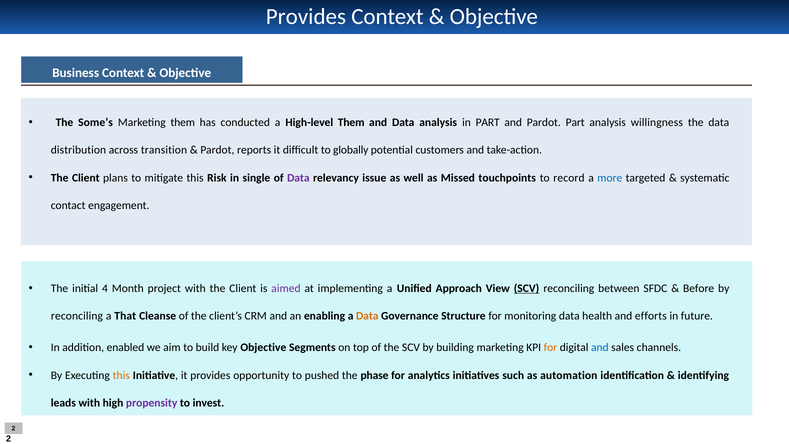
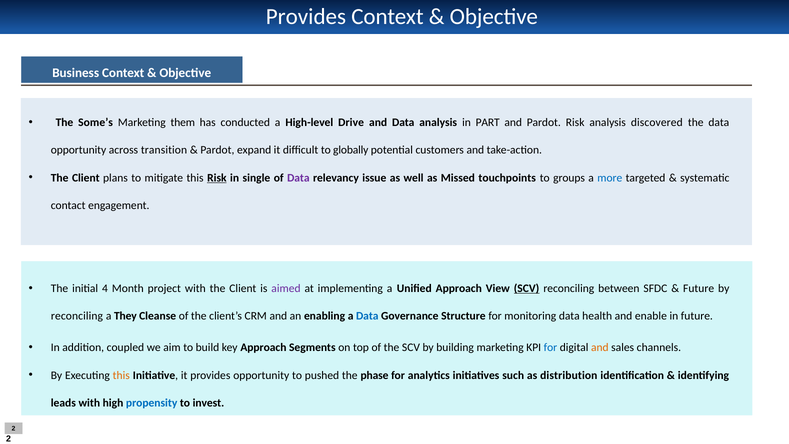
High-level Them: Them -> Drive (351, 122)
Pardot Part: Part -> Risk (575, 122)
willingness: willingness -> discovered (657, 122)
distribution: distribution -> opportunity (79, 150)
reports: reports -> expand (254, 150)
Risk underline: none -> present (217, 178)
record: record -> groups (569, 178)
Before: Before -> Future (699, 288)
That: That -> They (125, 316)
Data colour: orange -> blue (367, 316)
efforts: efforts -> enable (651, 316)
enabled: enabled -> coupled (125, 347)
key Objective: Objective -> Approach (263, 347)
for colour: orange -> blue (550, 347)
and colour: blue -> orange (600, 347)
automation: automation -> distribution (569, 375)
propensity colour: purple -> blue (152, 403)
